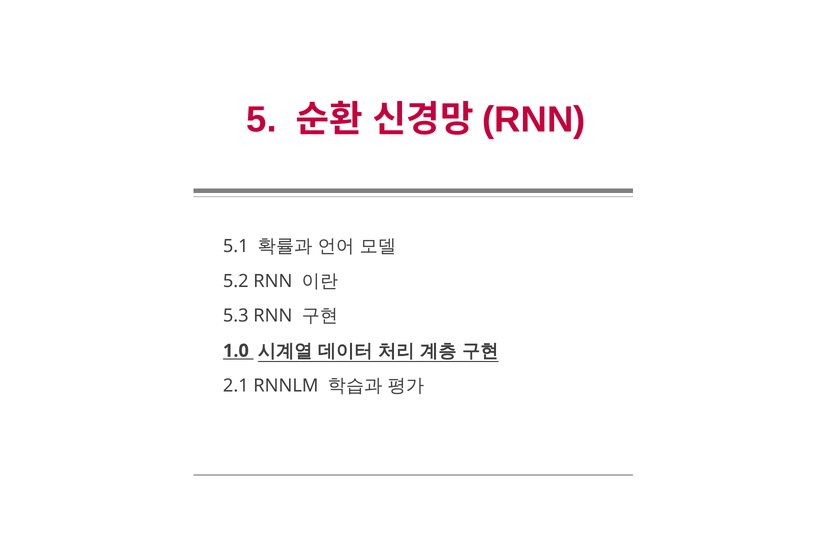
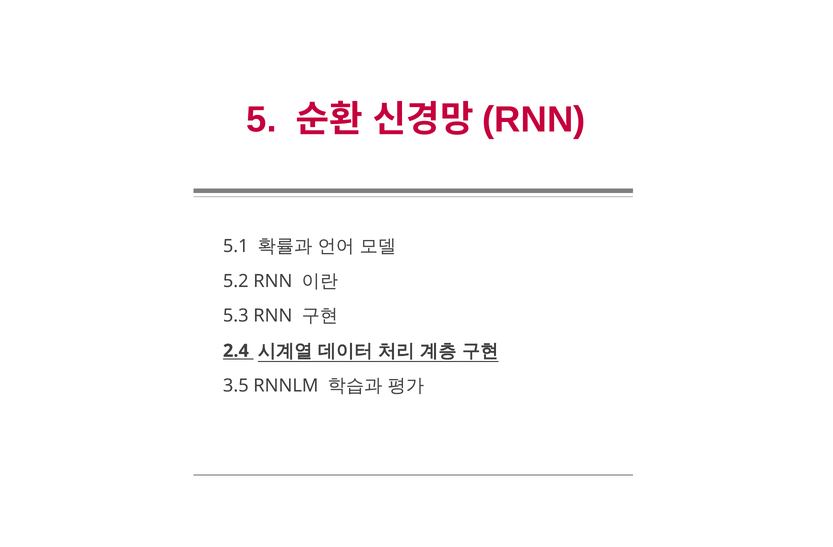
1.0: 1.0 -> 2.4 (236, 351)
2.1: 2.1 -> 3.5 (236, 386)
